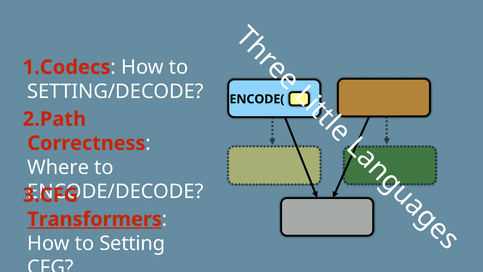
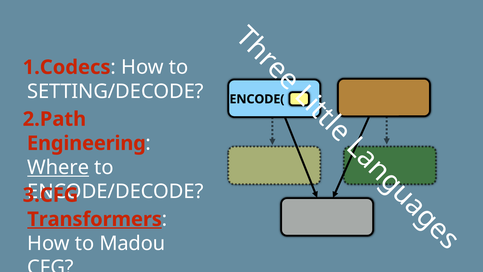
Correctness: Correctness -> Engineering (86, 143)
Where underline: none -> present (58, 167)
Setting: Setting -> Madou (132, 243)
